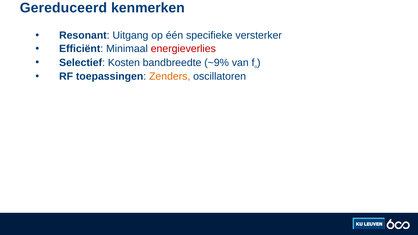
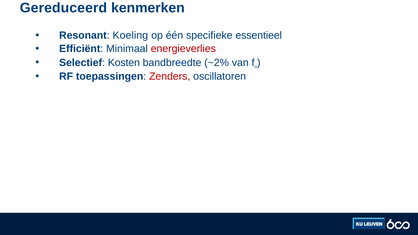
Uitgang: Uitgang -> Koeling (130, 35)
versterker: versterker -> essentieel (259, 35)
~9%: ~9% -> ~2% (217, 63)
Zenders colour: orange -> red (170, 76)
